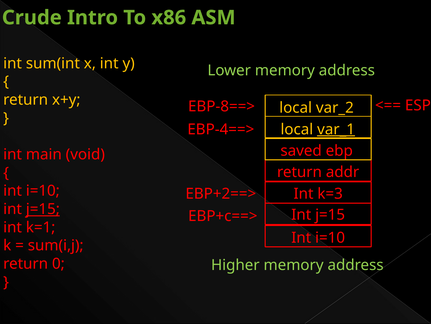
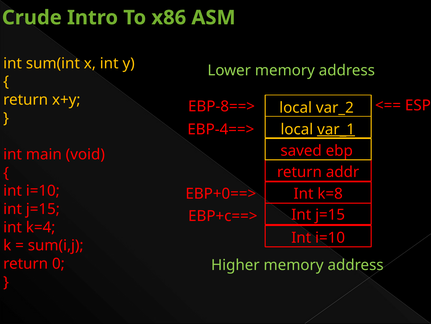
k=3: k=3 -> k=8 (330, 193)
EBP+2==>: EBP+2==> -> EBP+0==> (221, 193)
j=15 underline: present -> none (43, 209)
k=1: k=1 -> k=4 (41, 227)
